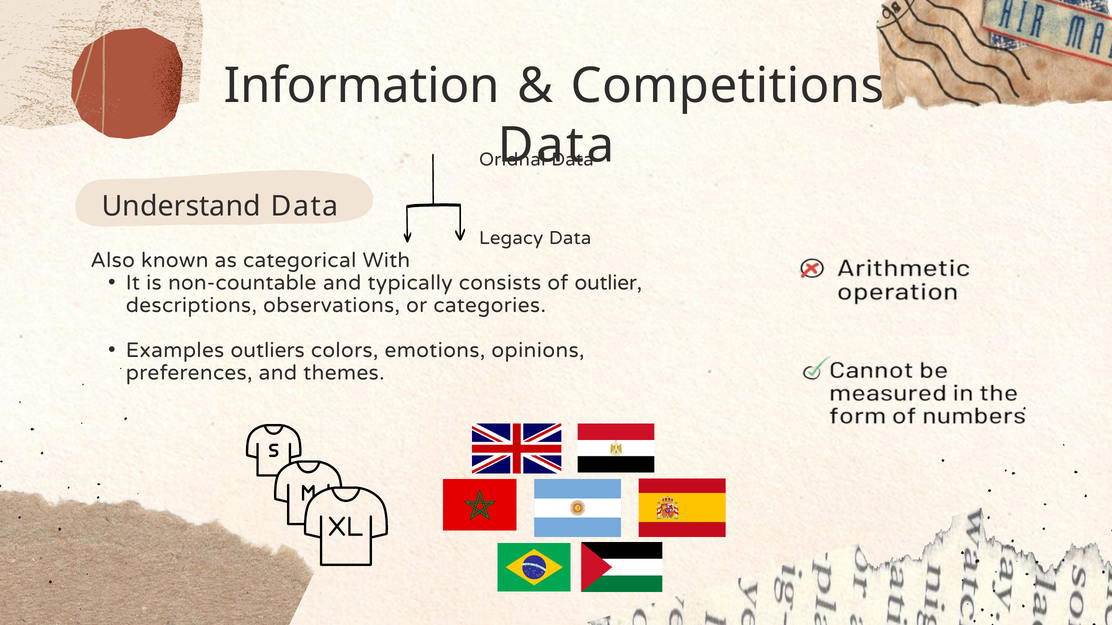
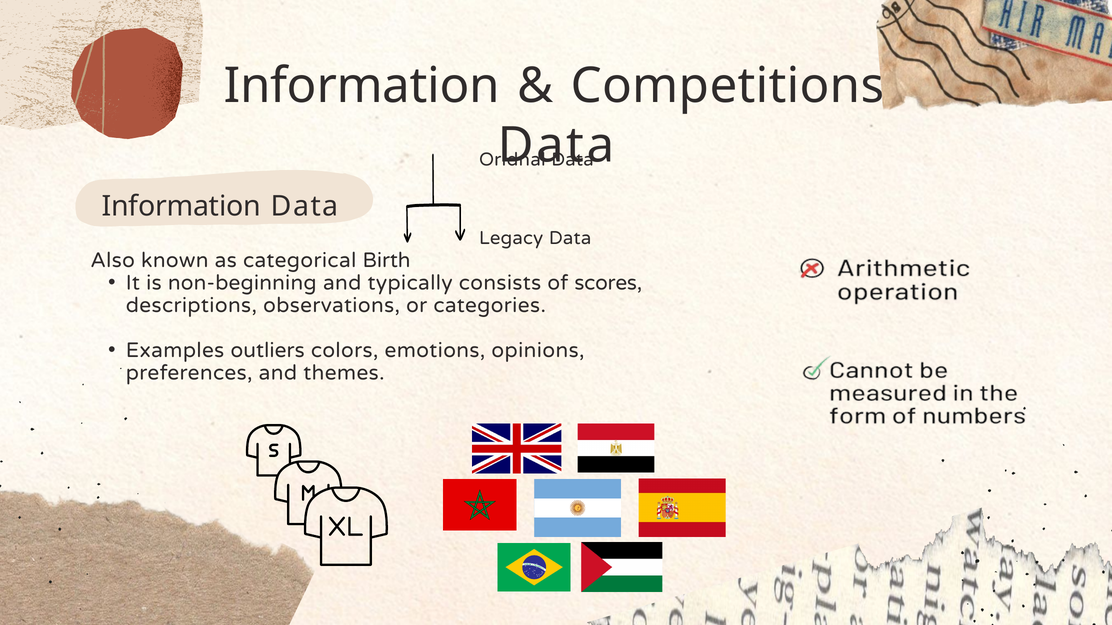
Understand: Understand -> Information (181, 206)
With: With -> Birth (387, 261)
non-countable: non-countable -> non-beginning (242, 283)
outlier: outlier -> scores (608, 283)
